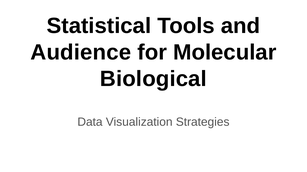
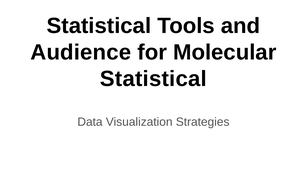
Biological: Biological -> Statistical (153, 79)
